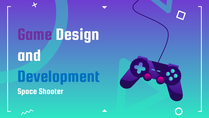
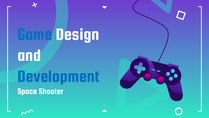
Game colour: purple -> blue (35, 34)
